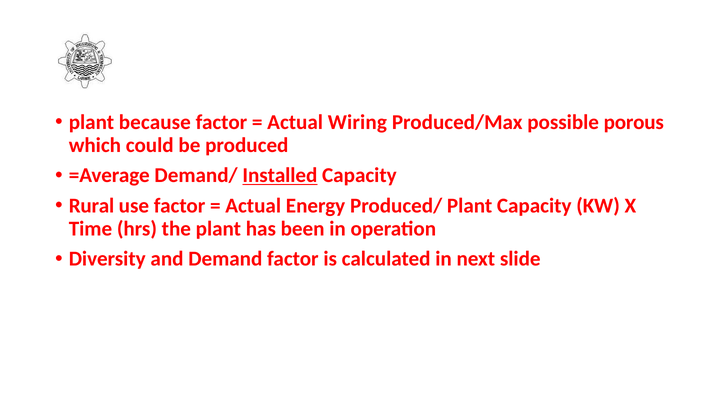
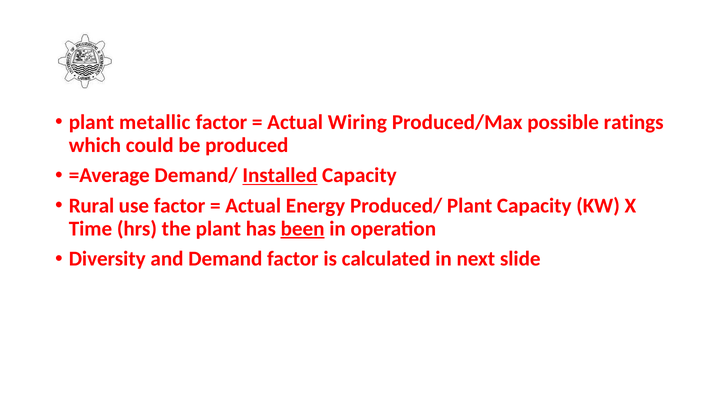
because: because -> metallic (155, 122)
porous: porous -> ratings (634, 122)
been underline: none -> present (303, 229)
